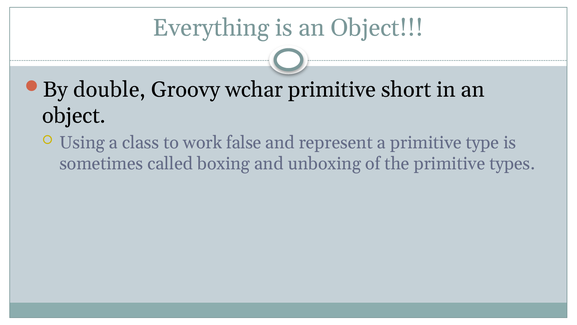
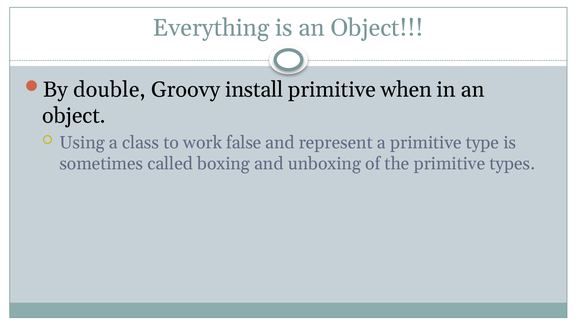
wchar: wchar -> install (254, 90)
short: short -> when (406, 90)
